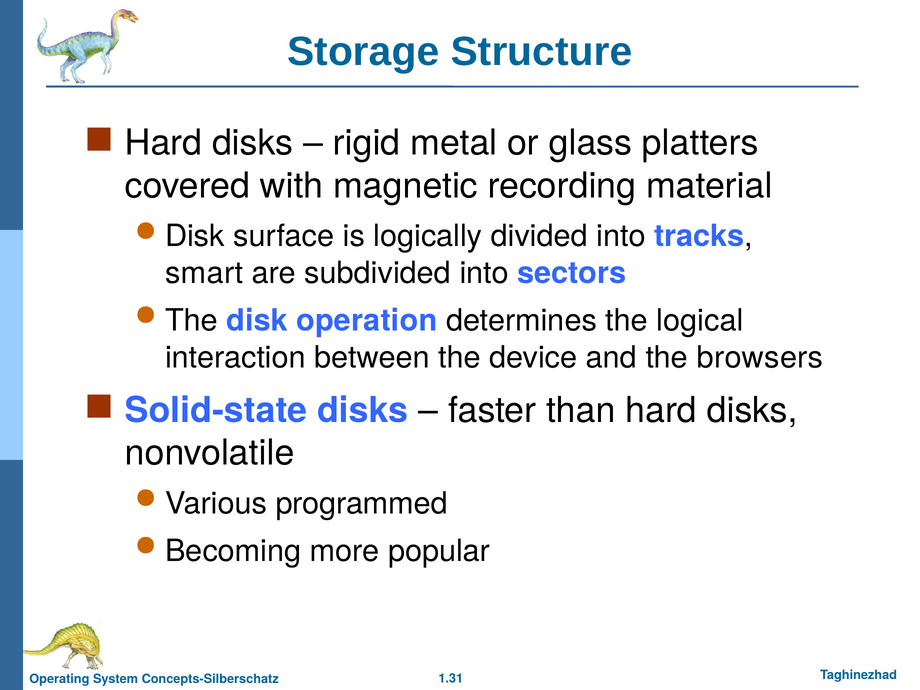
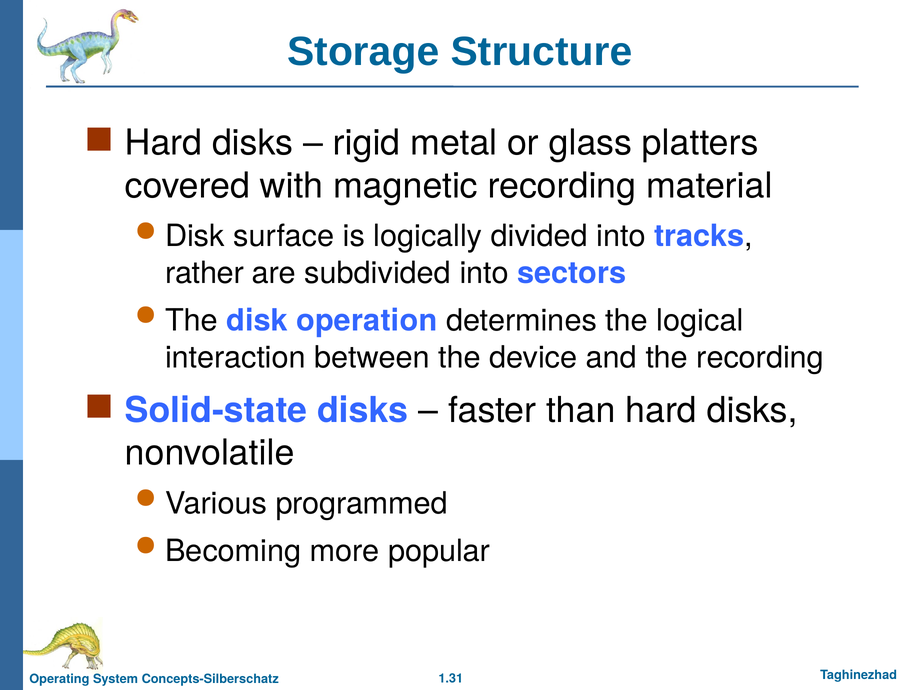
smart: smart -> rather (204, 273)
the browsers: browsers -> recording (760, 357)
